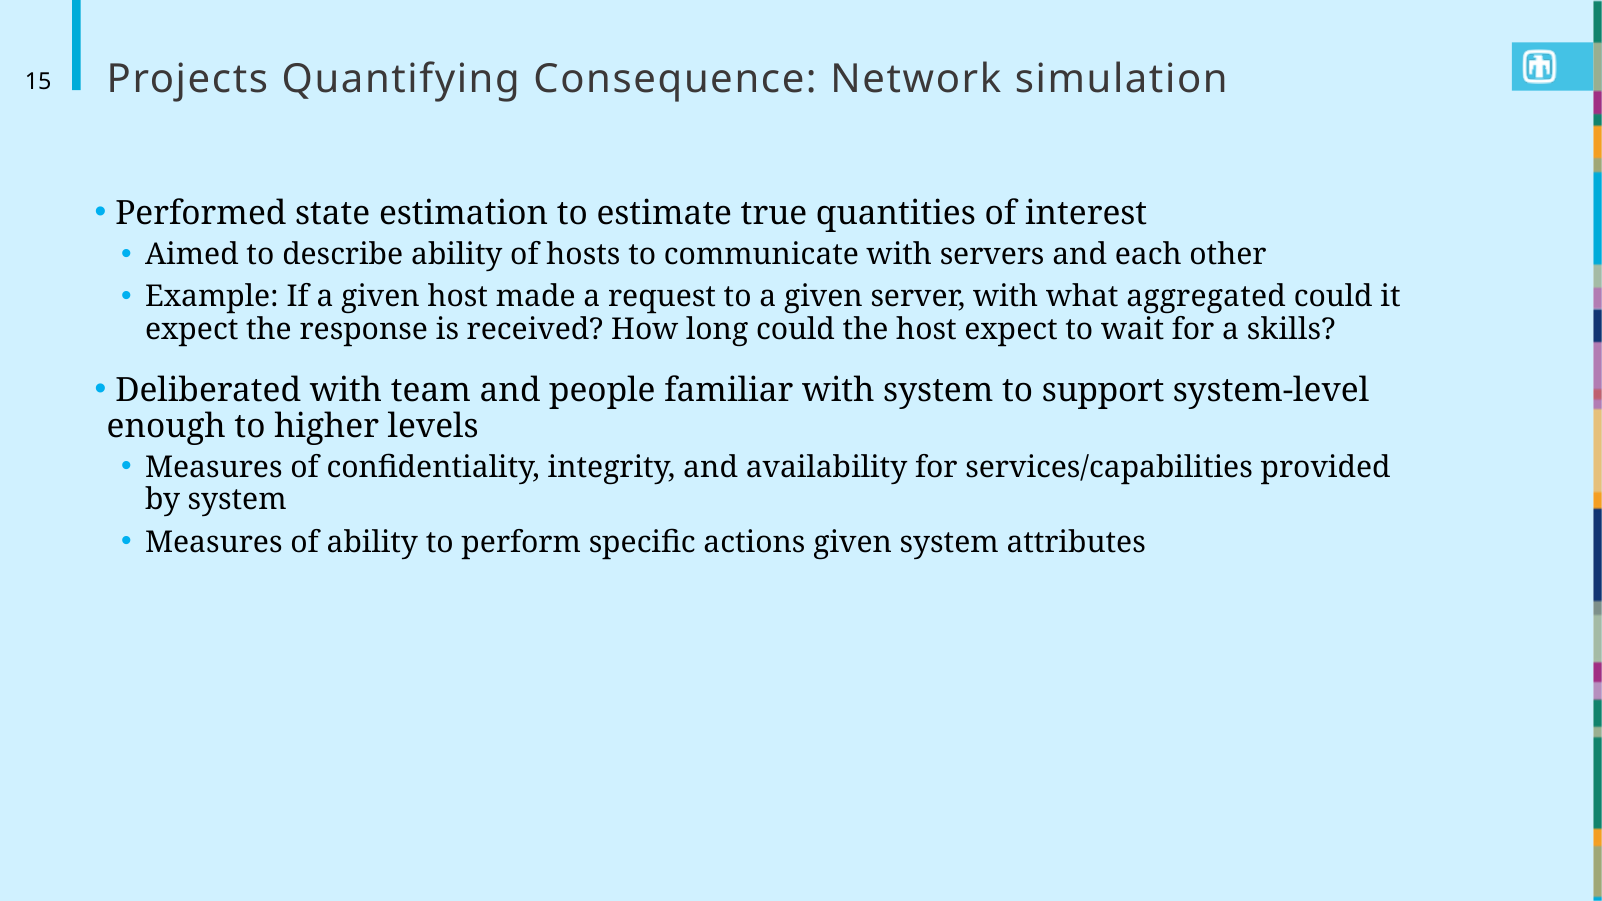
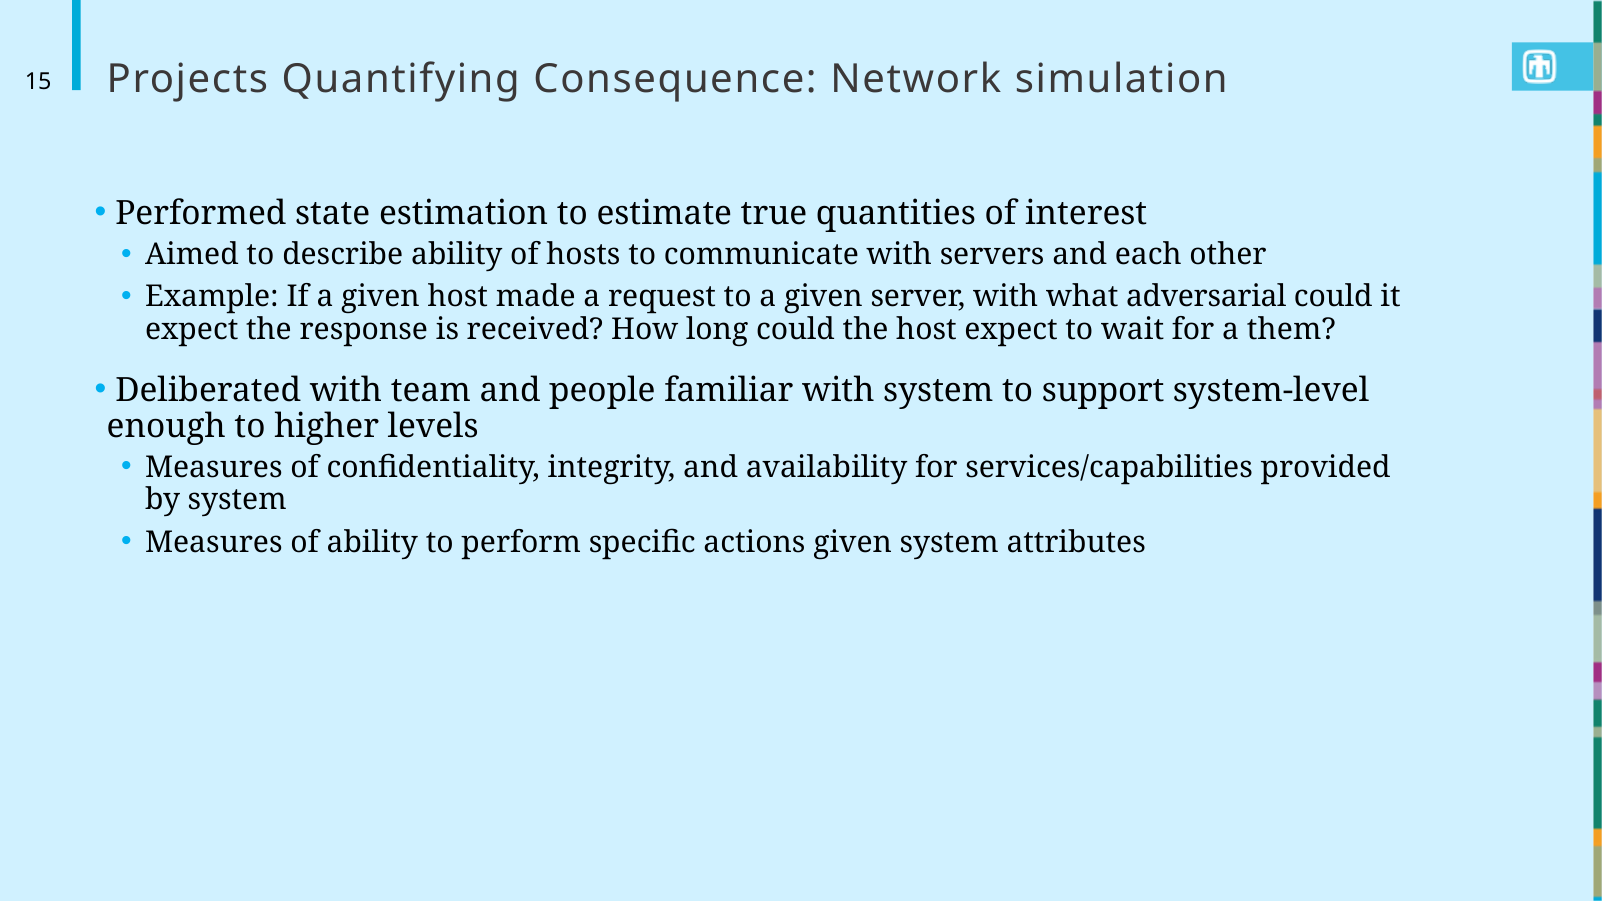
aggregated: aggregated -> adversarial (1206, 297)
skills: skills -> them (1291, 329)
